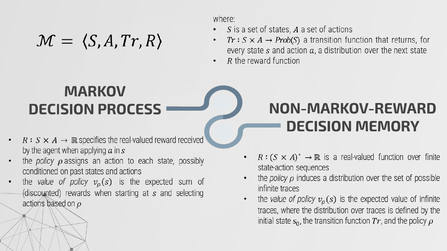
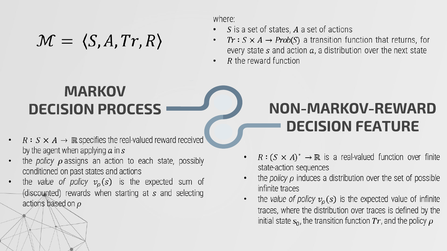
MEMORY: MEMORY -> FEATURE (387, 127)
